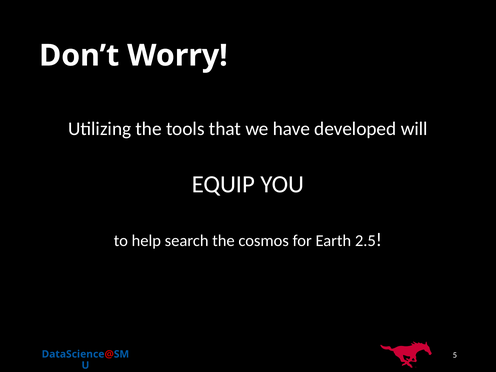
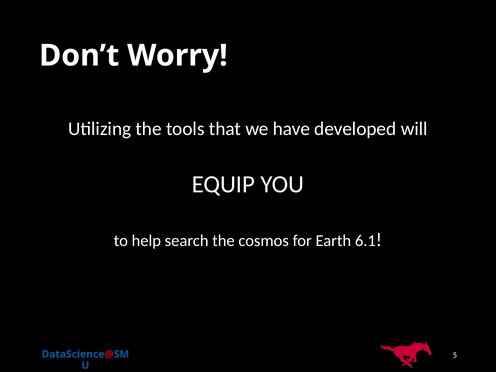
2.5: 2.5 -> 6.1 (365, 241)
